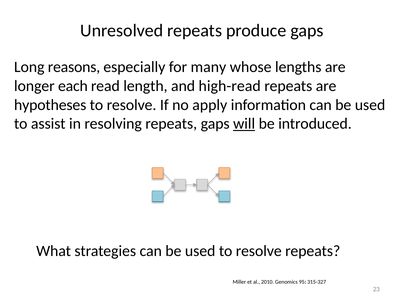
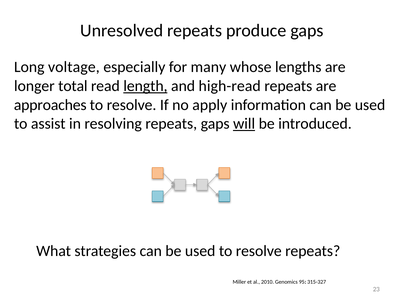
reasons: reasons -> voltage (74, 67)
each: each -> total (73, 86)
length underline: none -> present (145, 86)
hypotheses: hypotheses -> approaches (50, 105)
